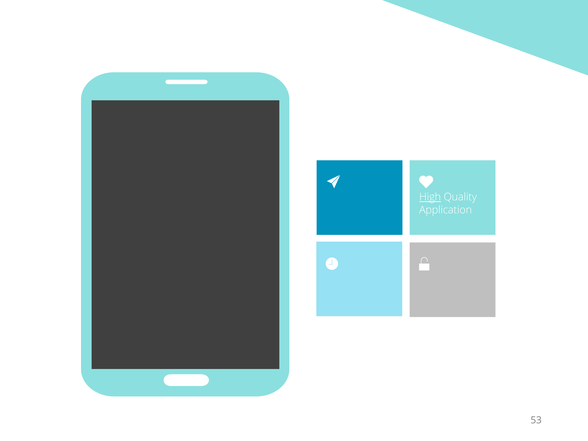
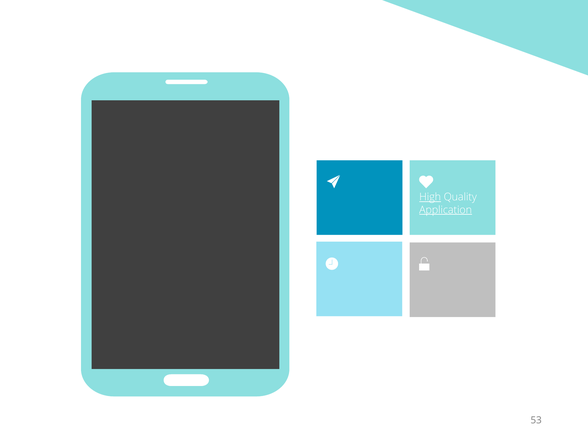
Application underline: none -> present (446, 210)
